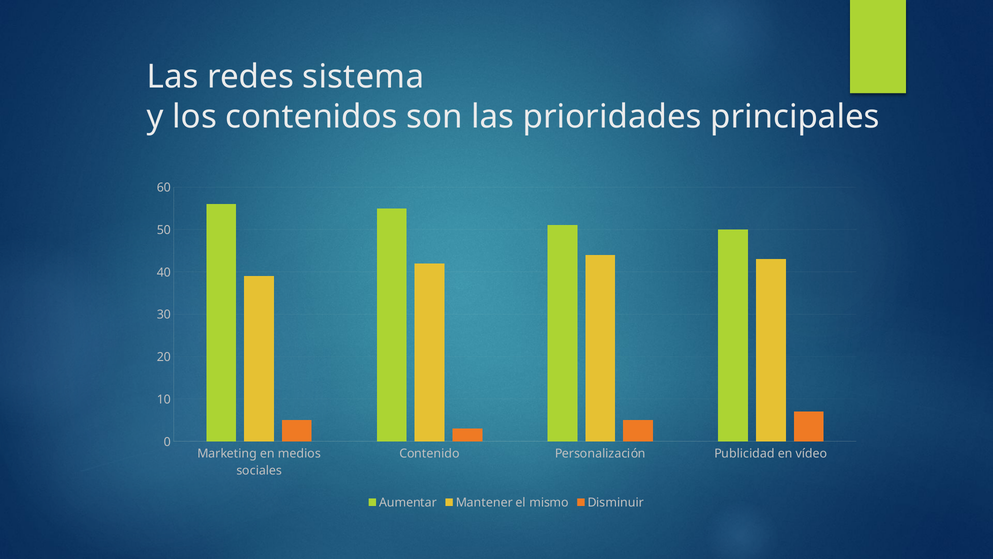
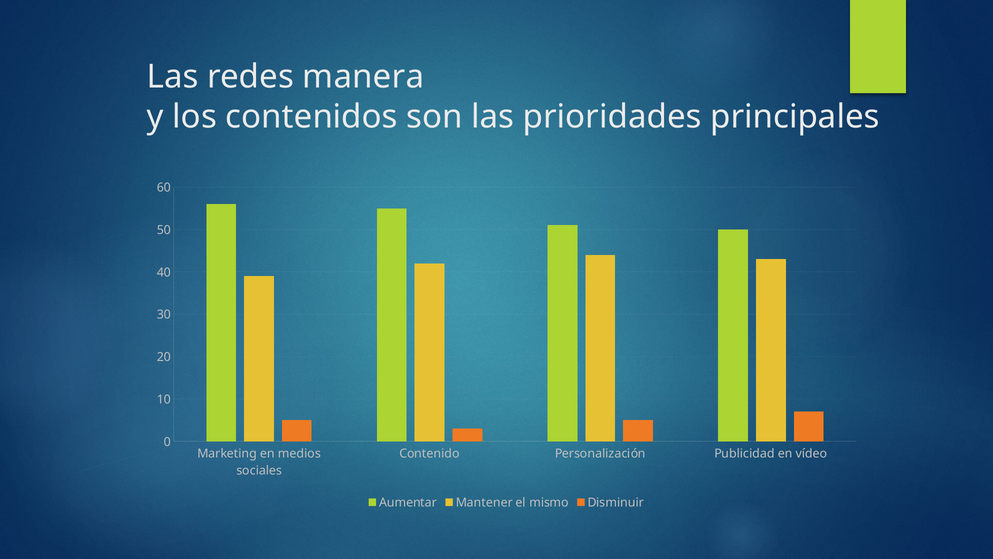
sistema: sistema -> manera (363, 77)
